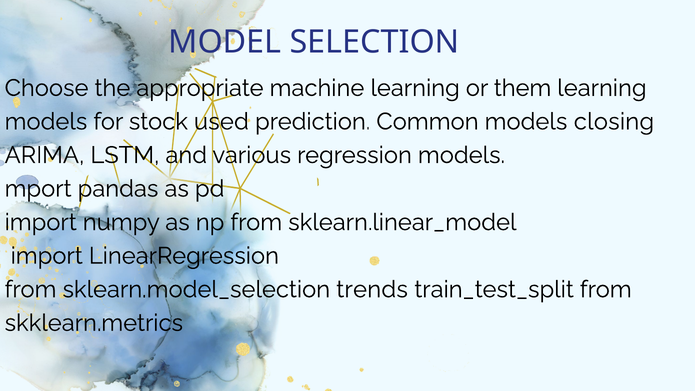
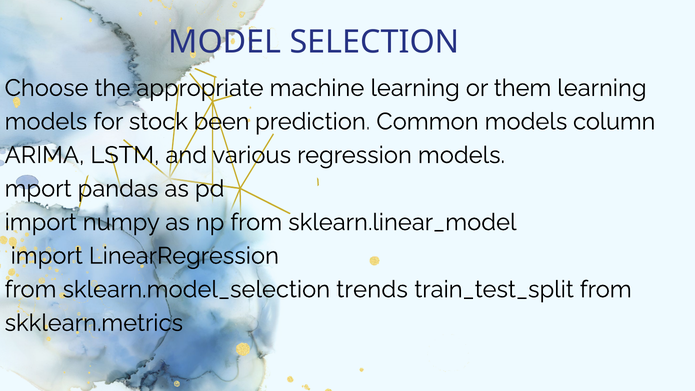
used: used -> been (222, 122)
closing: closing -> column (614, 122)
